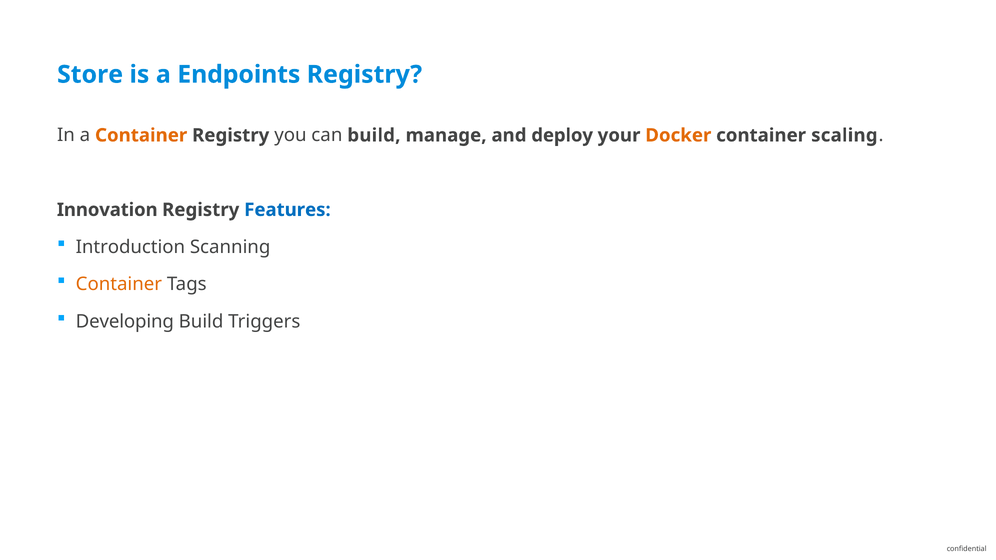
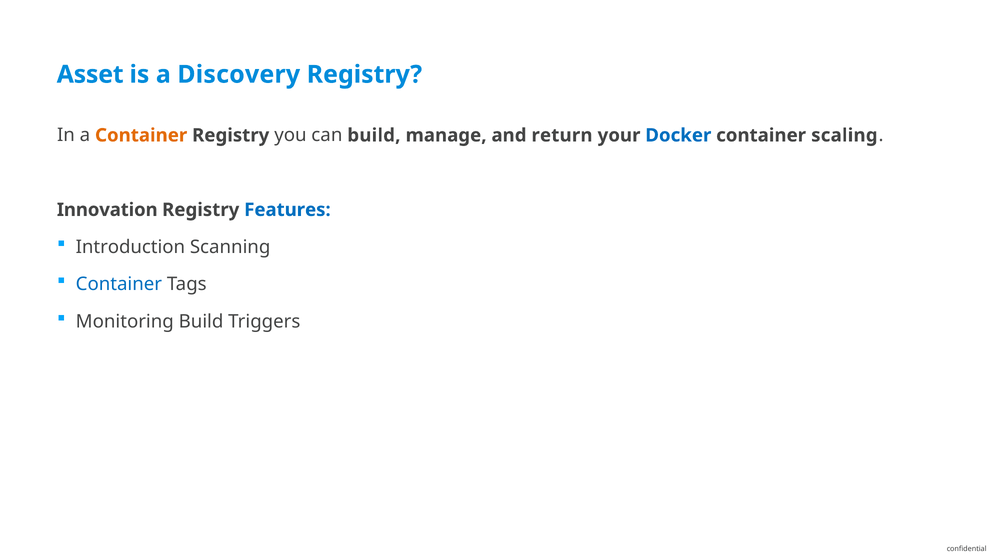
Store: Store -> Asset (90, 75)
Endpoints: Endpoints -> Discovery (239, 75)
deploy: deploy -> return (562, 135)
Docker colour: orange -> blue (678, 135)
Container colour: orange -> blue (119, 284)
Developing: Developing -> Monitoring (125, 322)
